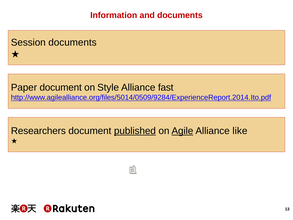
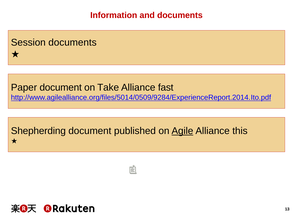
Style: Style -> Take (108, 87)
Researchers: Researchers -> Shepherding (38, 131)
published underline: present -> none (135, 131)
like: like -> this (240, 131)
